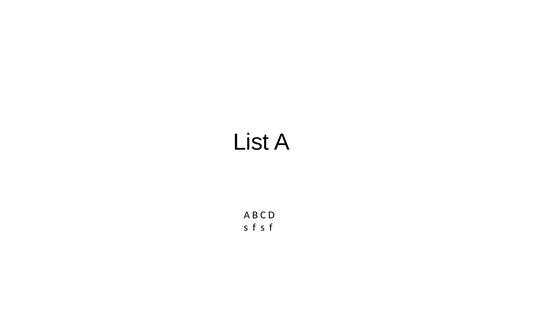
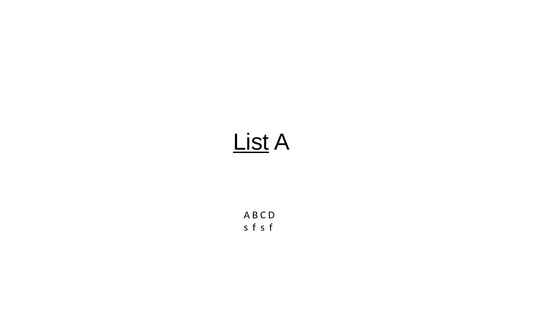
List underline: none -> present (251, 142)
